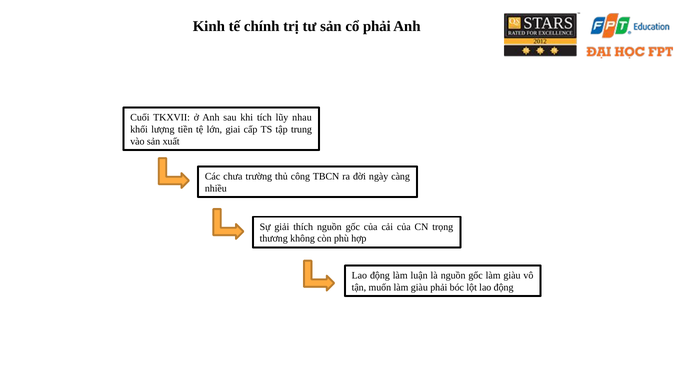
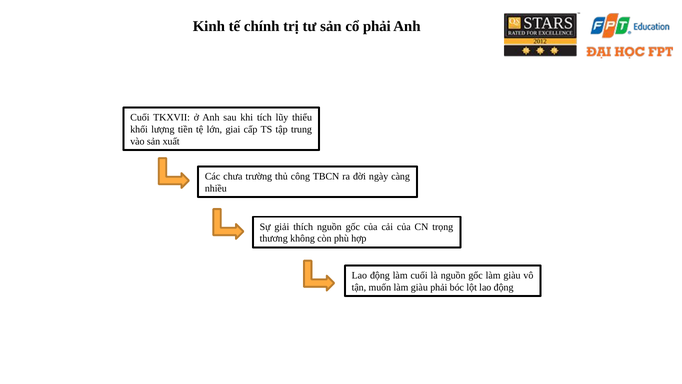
nhau: nhau -> thiểu (302, 118)
làm luận: luận -> cuối (419, 275)
